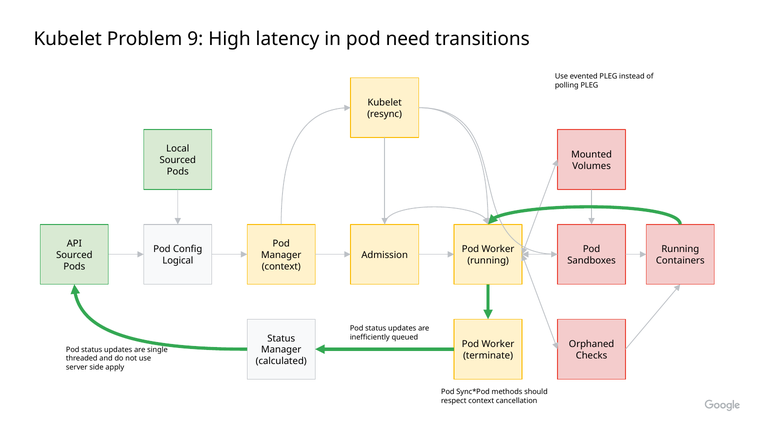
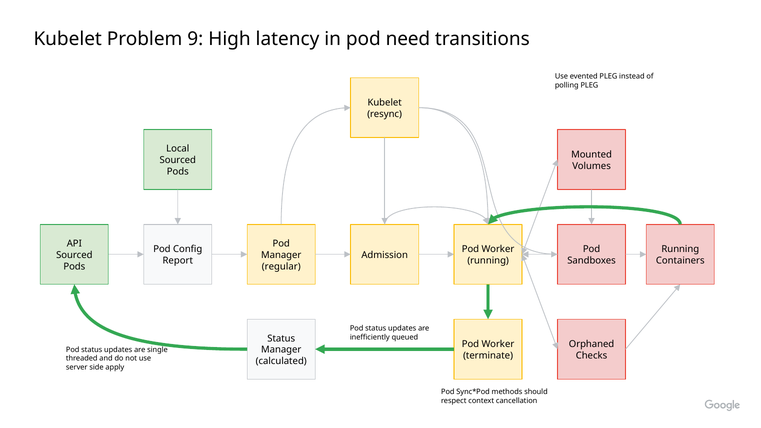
Logical: Logical -> Report (178, 261)
context: context -> regular (281, 266)
